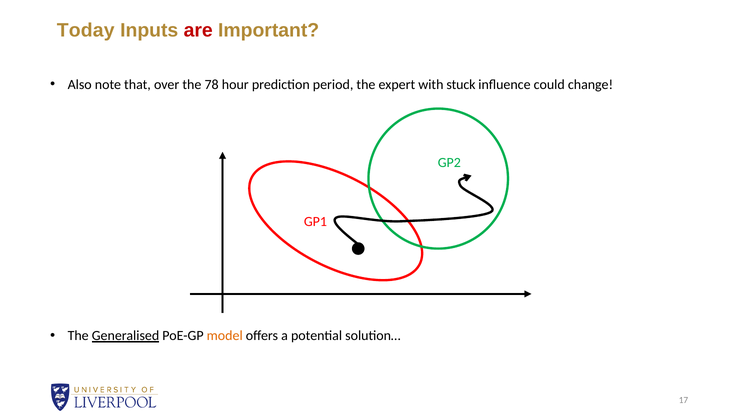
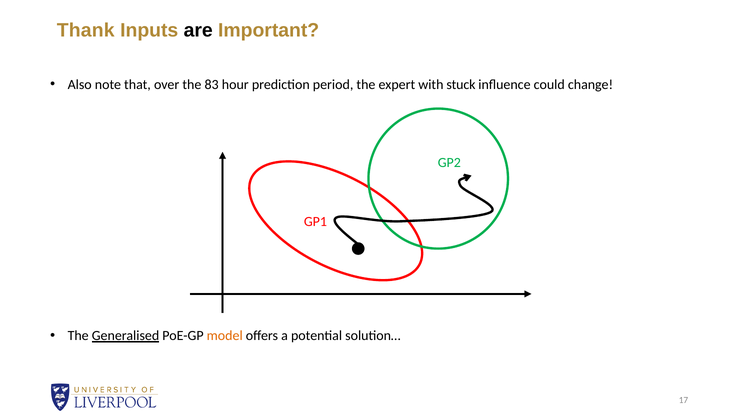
Today: Today -> Thank (86, 31)
are colour: red -> black (198, 31)
78: 78 -> 83 (212, 84)
